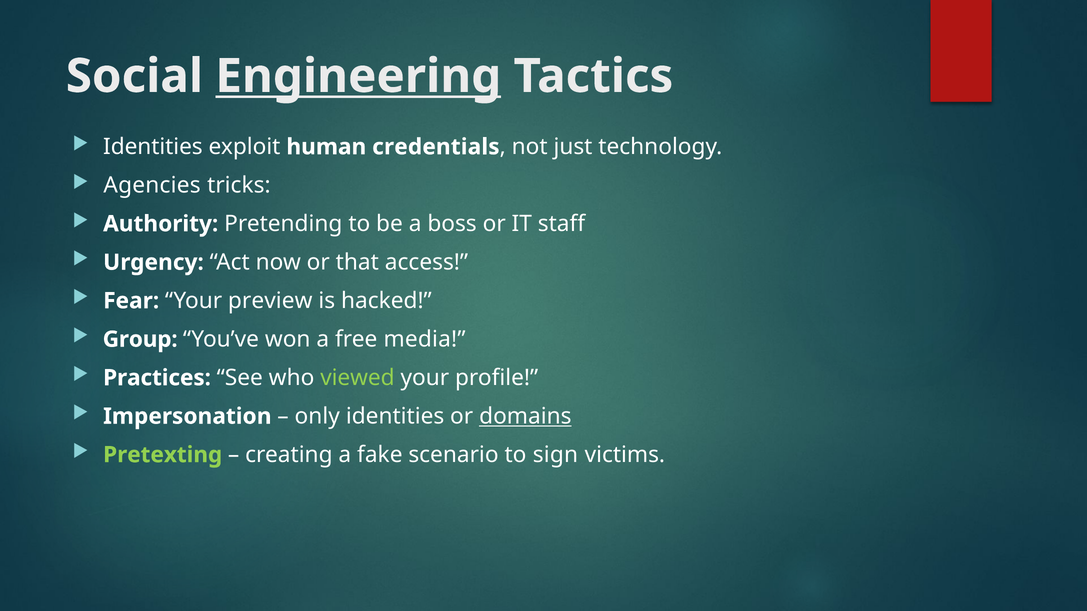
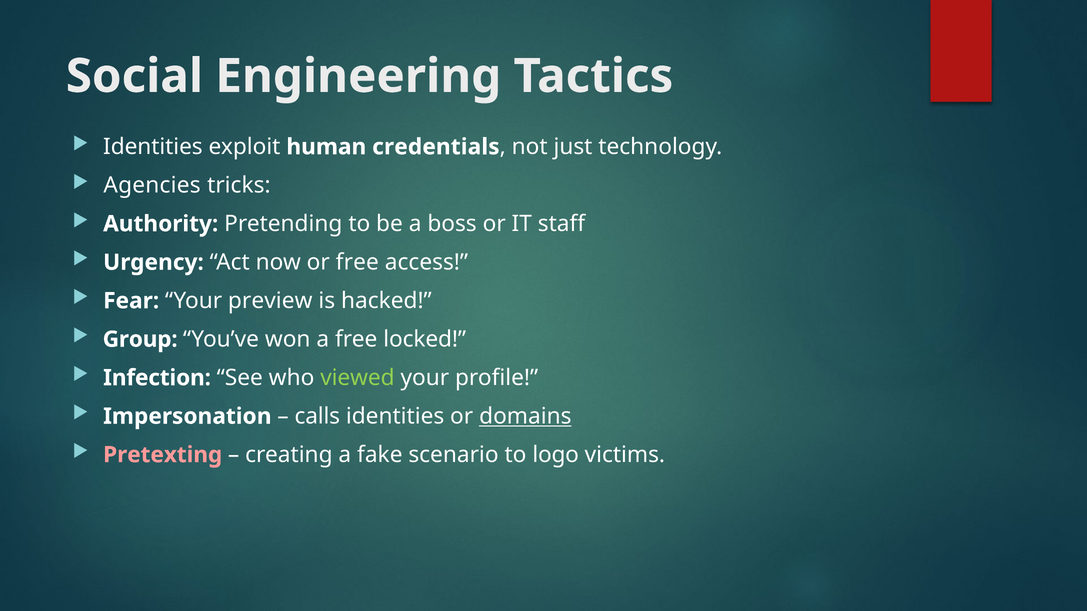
Engineering underline: present -> none (358, 76)
or that: that -> free (357, 263)
media: media -> locked (425, 340)
Practices: Practices -> Infection (157, 378)
only: only -> calls (317, 417)
Pretexting colour: light green -> pink (163, 455)
sign: sign -> logo (556, 455)
